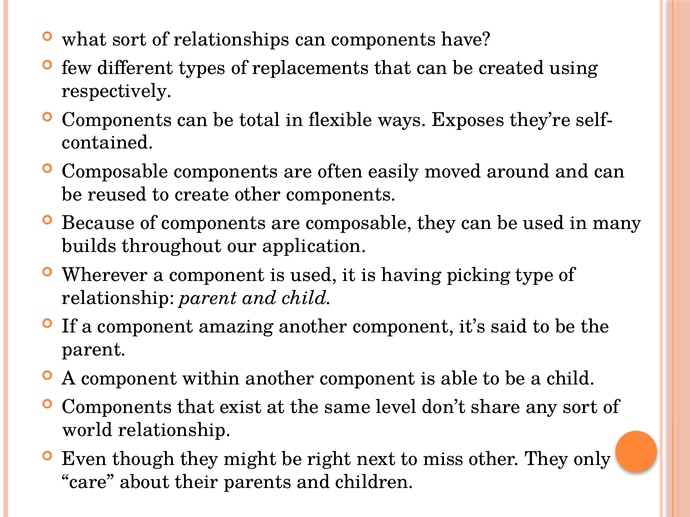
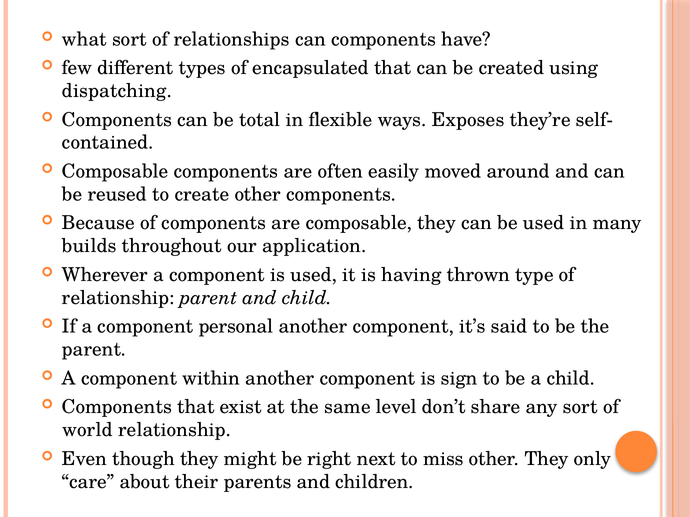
replacements: replacements -> encapsulated (311, 68)
respectively: respectively -> dispatching (117, 91)
picking: picking -> thrown (478, 275)
amazing: amazing -> personal (236, 327)
able: able -> sign (459, 379)
